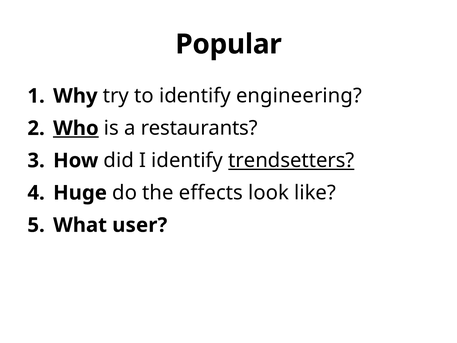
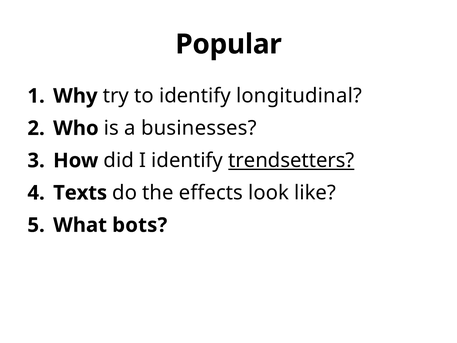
engineering: engineering -> longitudinal (299, 96)
Who underline: present -> none (76, 128)
restaurants: restaurants -> businesses (199, 128)
Huge: Huge -> Texts (80, 193)
user: user -> bots (140, 225)
